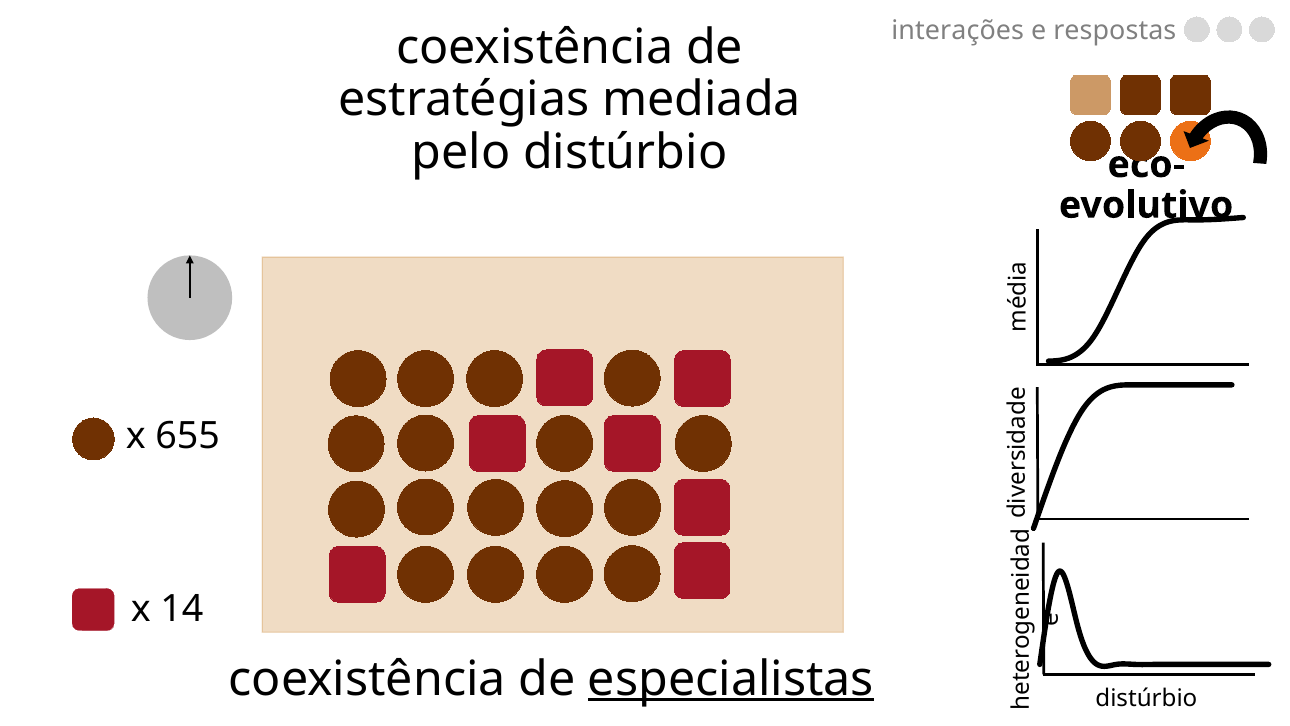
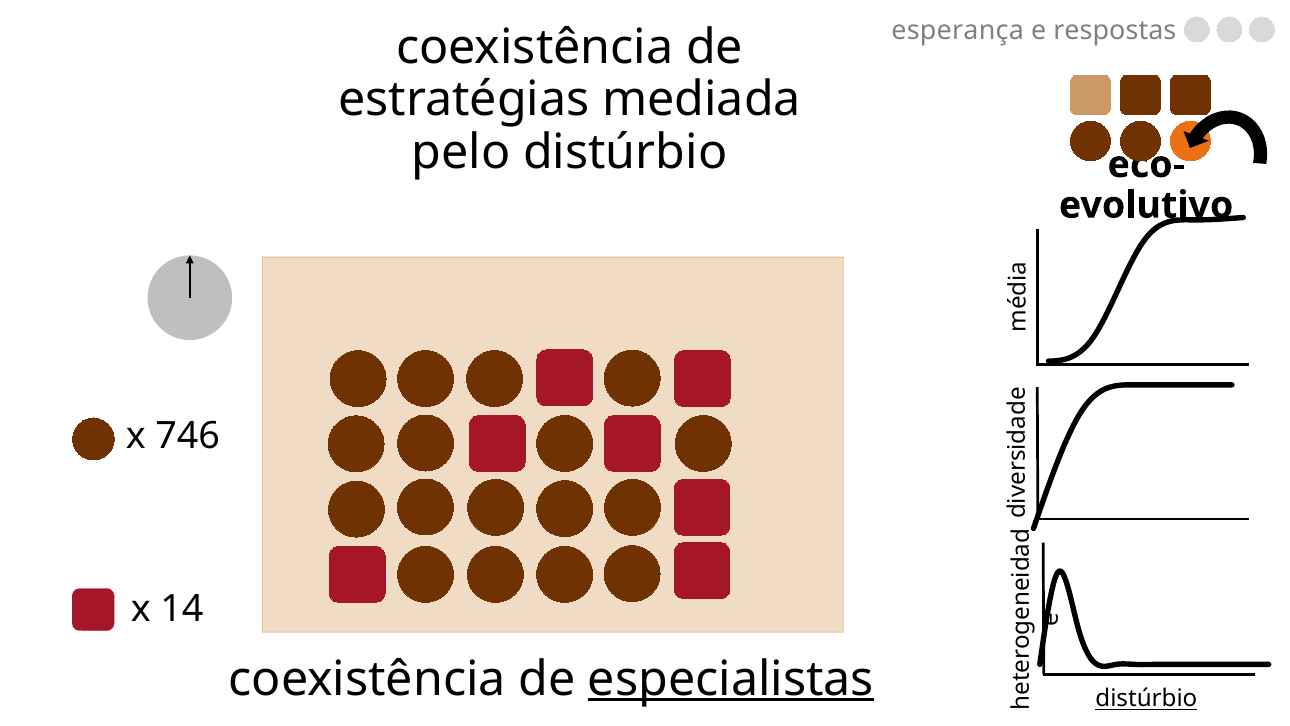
interações: interações -> esperança (958, 30)
655: 655 -> 746 (188, 435)
distúrbio underline: none -> present (1146, 699)
